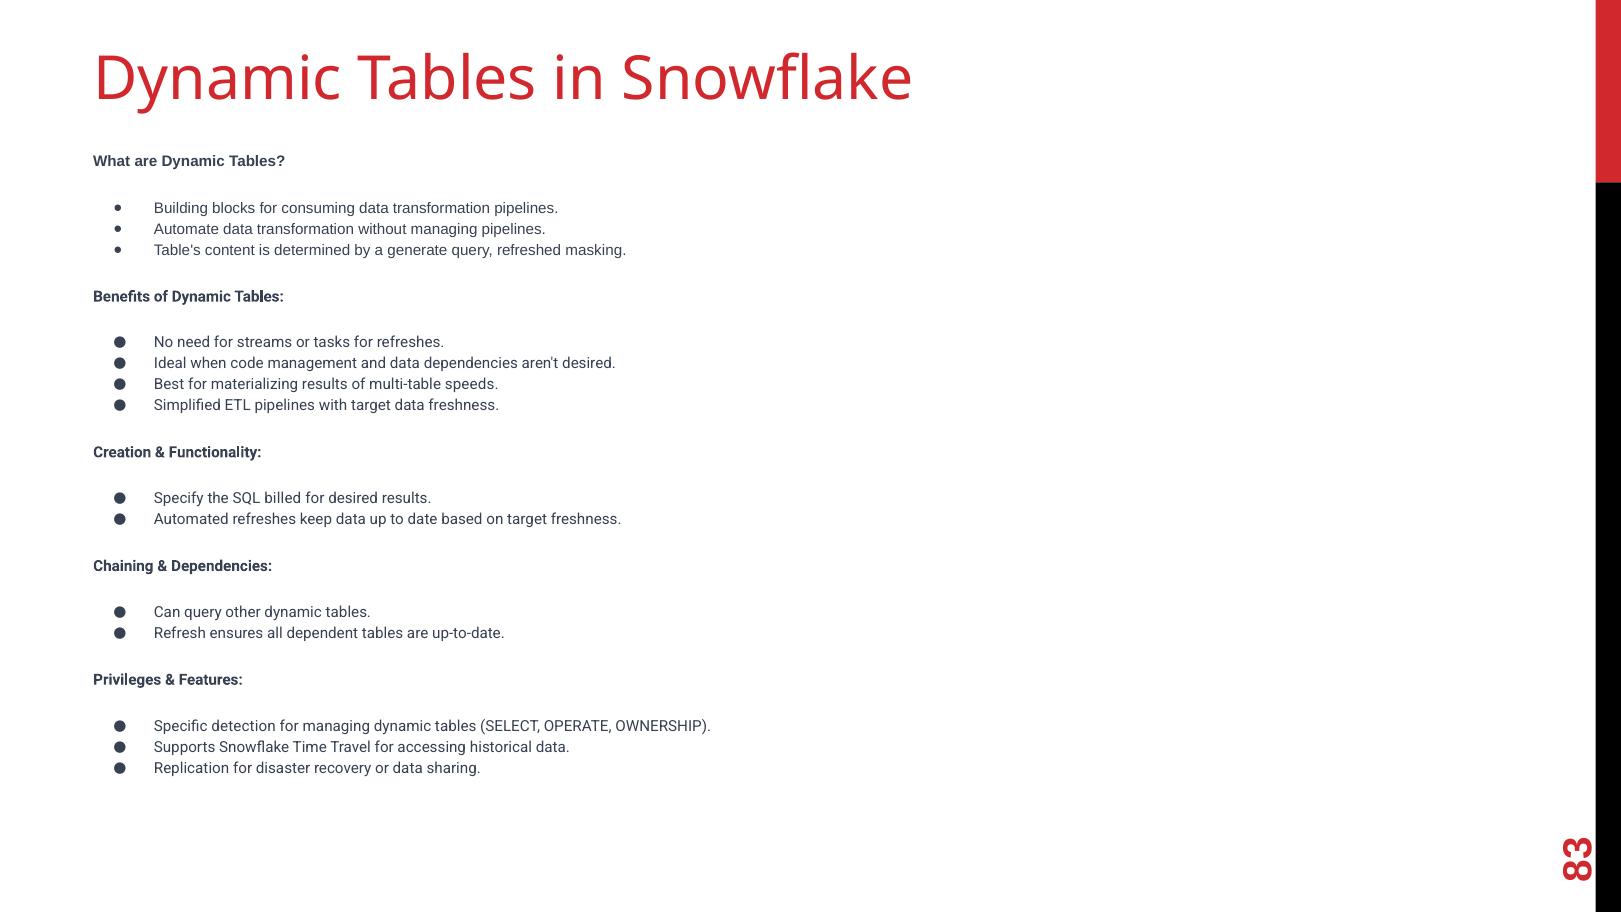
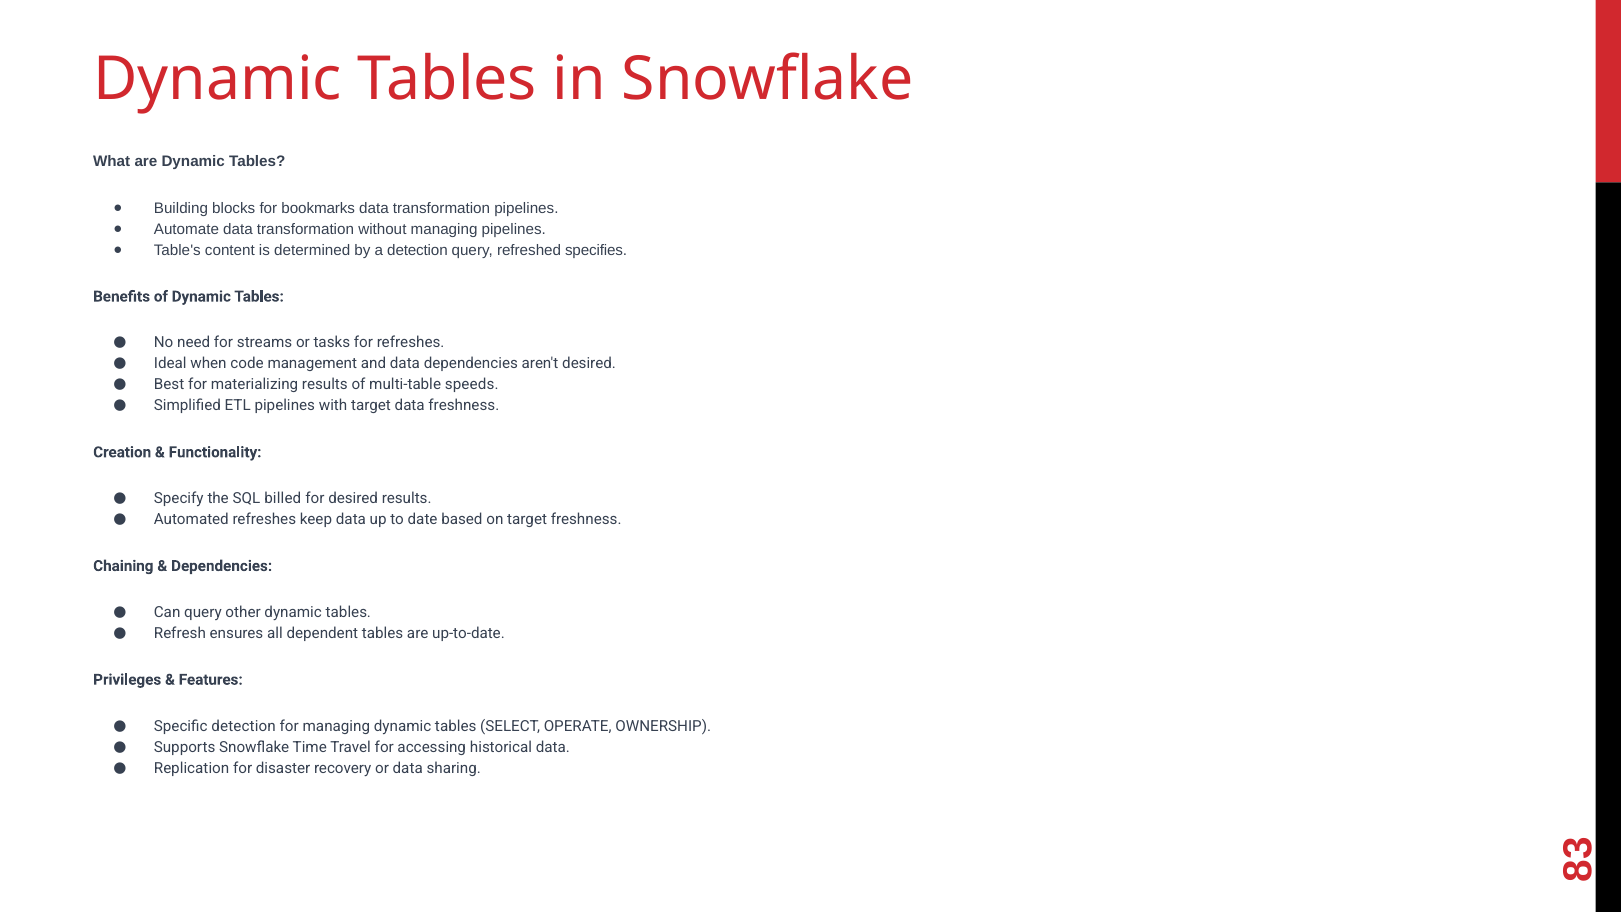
consuming: consuming -> bookmarks (318, 208)
a generate: generate -> detection (417, 250)
masking: masking -> specifies (596, 250)
